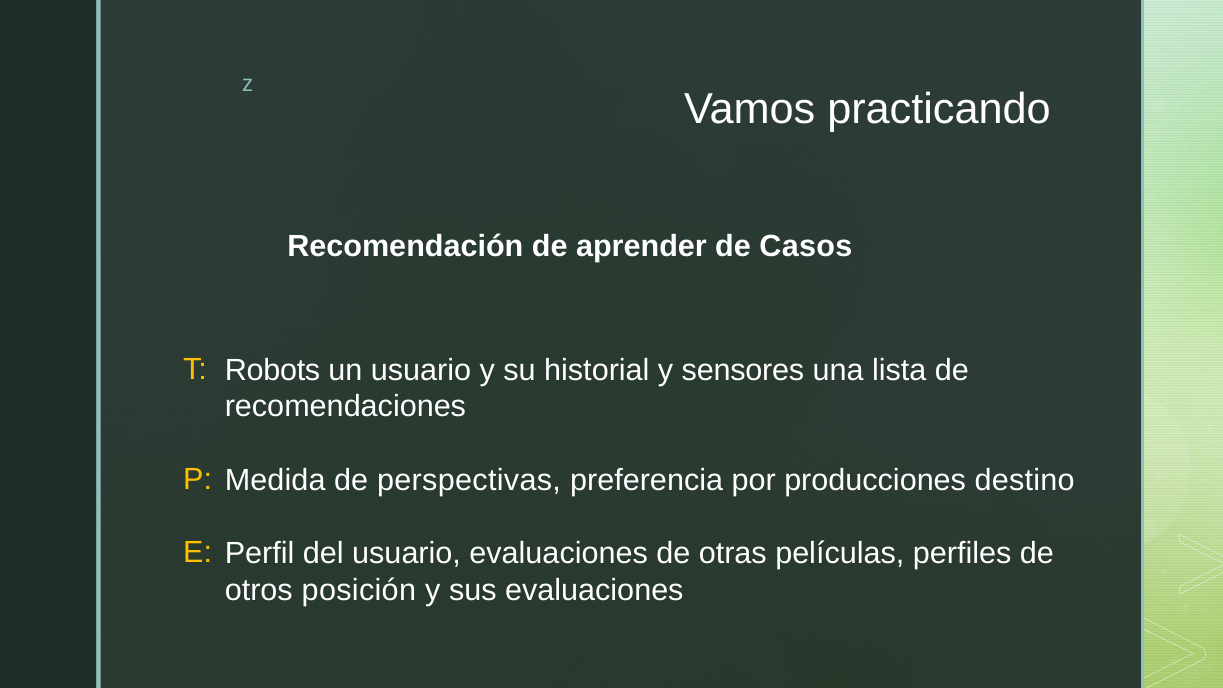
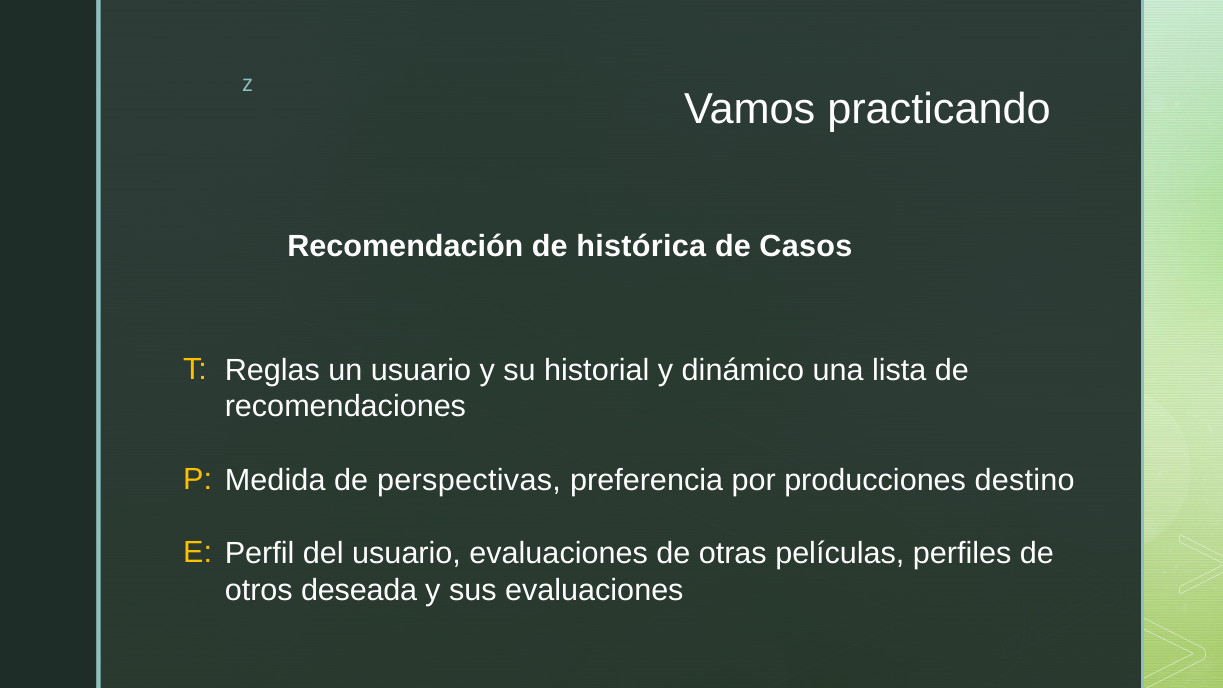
aprender: aprender -> histórica (641, 246)
Robots: Robots -> Reglas (272, 370)
sensores: sensores -> dinámico (743, 370)
posición: posición -> deseada (359, 590)
